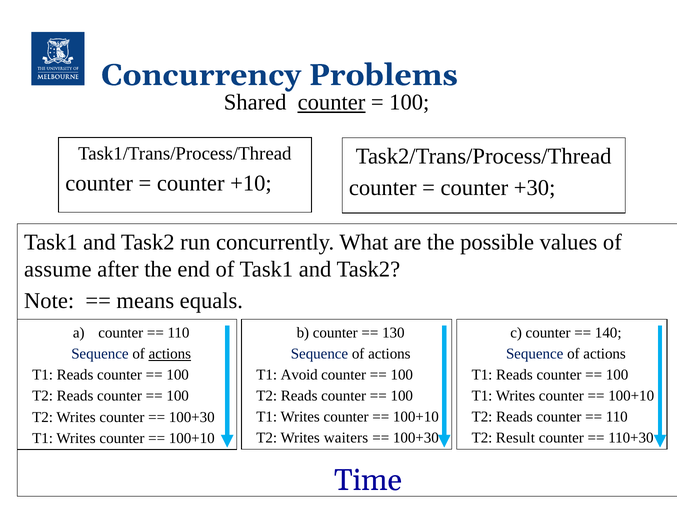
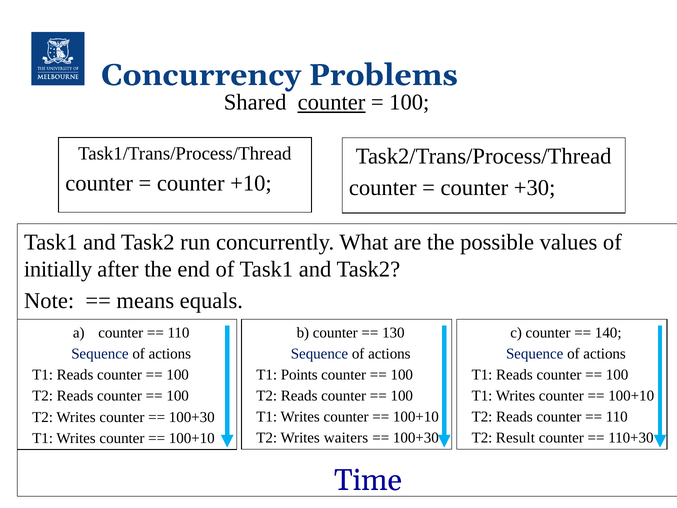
assume: assume -> initially (58, 269)
actions underline: present -> none (170, 354)
Avoid: Avoid -> Points (299, 375)
